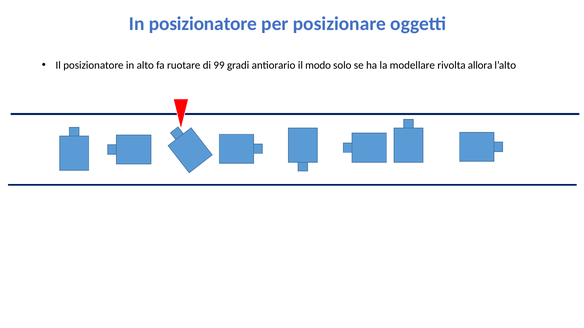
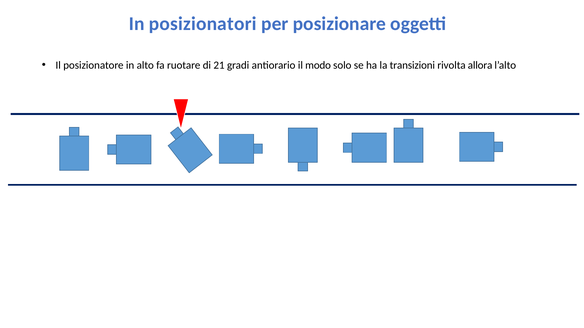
In posizionatore: posizionatore -> posizionatori (203, 24)
99: 99 -> 21 (219, 65)
modellare: modellare -> transizioni (412, 65)
